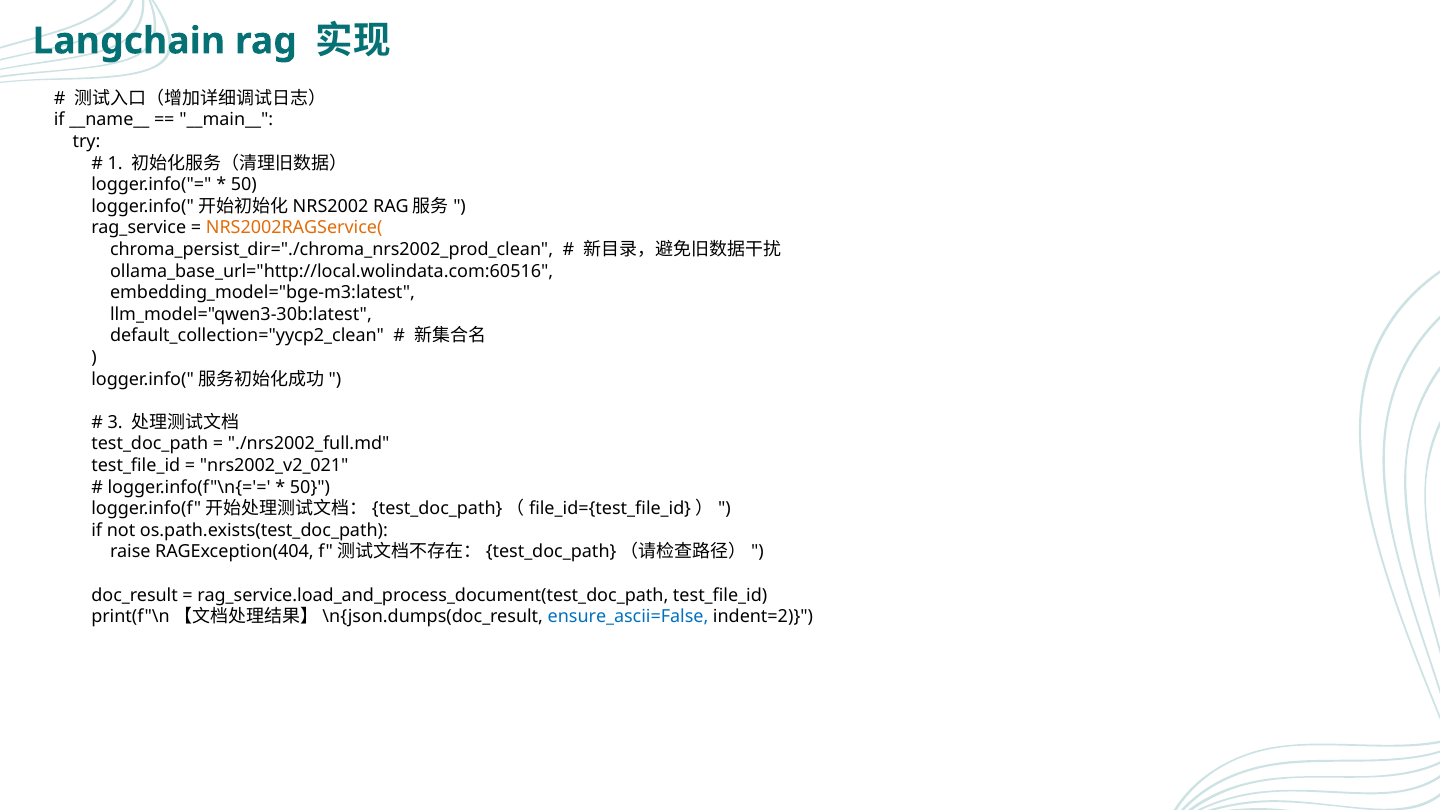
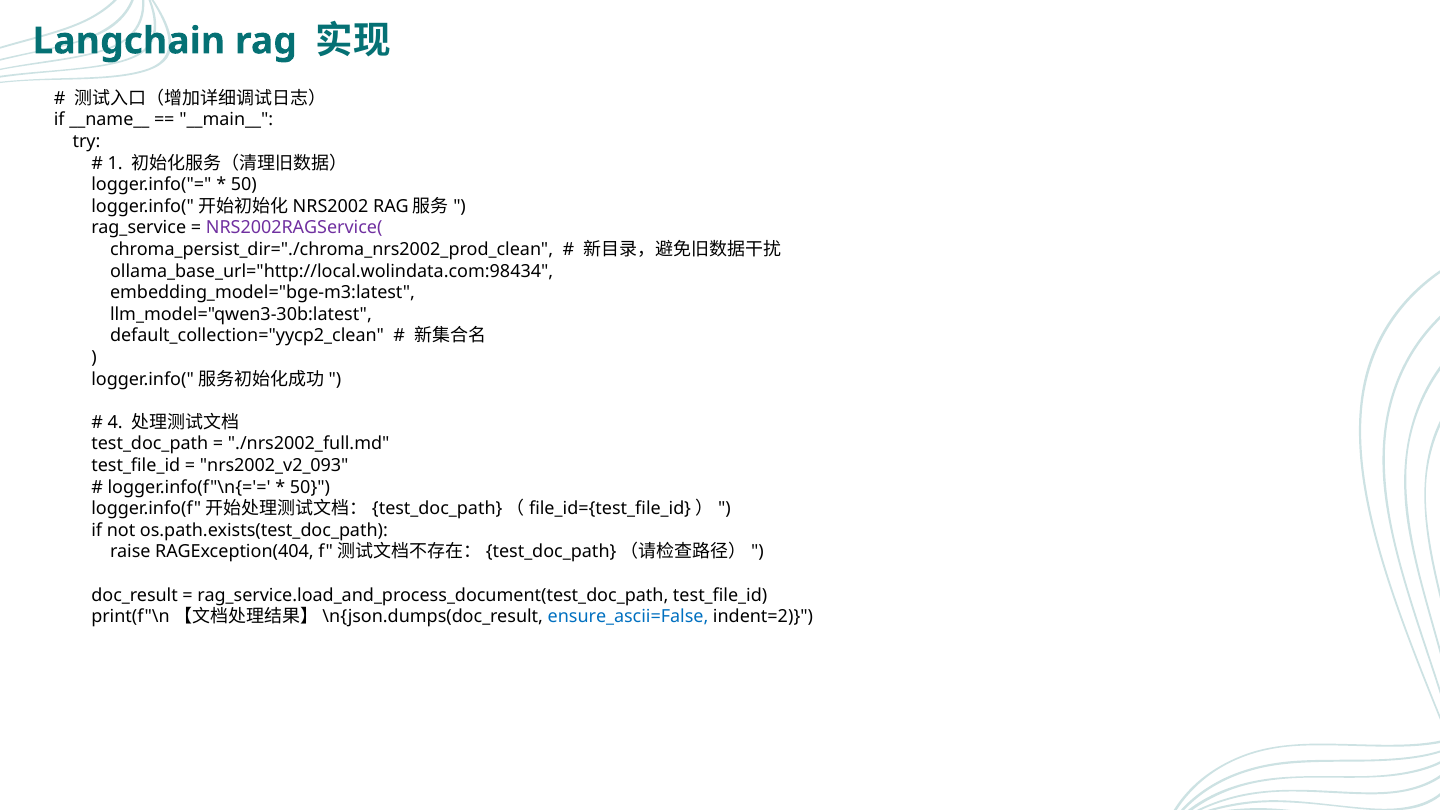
NRS2002RAGService( colour: orange -> purple (294, 228)
ollama_base_url="http://local.wolindata.com:60516: ollama_base_url="http://local.wolindata.com:60516 -> ollama_base_url="http://local.wolindata.com:98434 (332, 271)
3: 3 -> 4 (115, 422)
nrs2002_v2_021: nrs2002_v2_021 -> nrs2002_v2_093 (274, 466)
